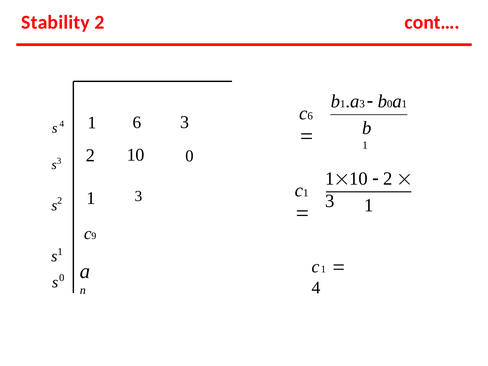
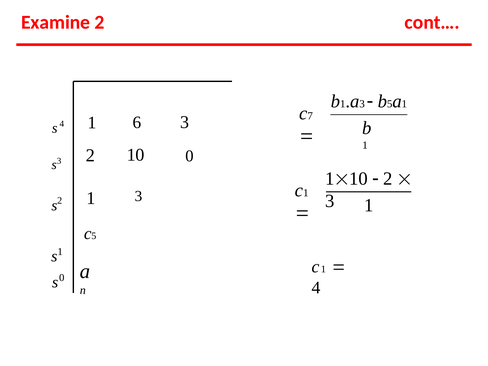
Stability: Stability -> Examine (56, 22)
0: 0 -> 5 (390, 104)
6: 6 -> 7 (310, 116)
9: 9 -> 5 (94, 236)
